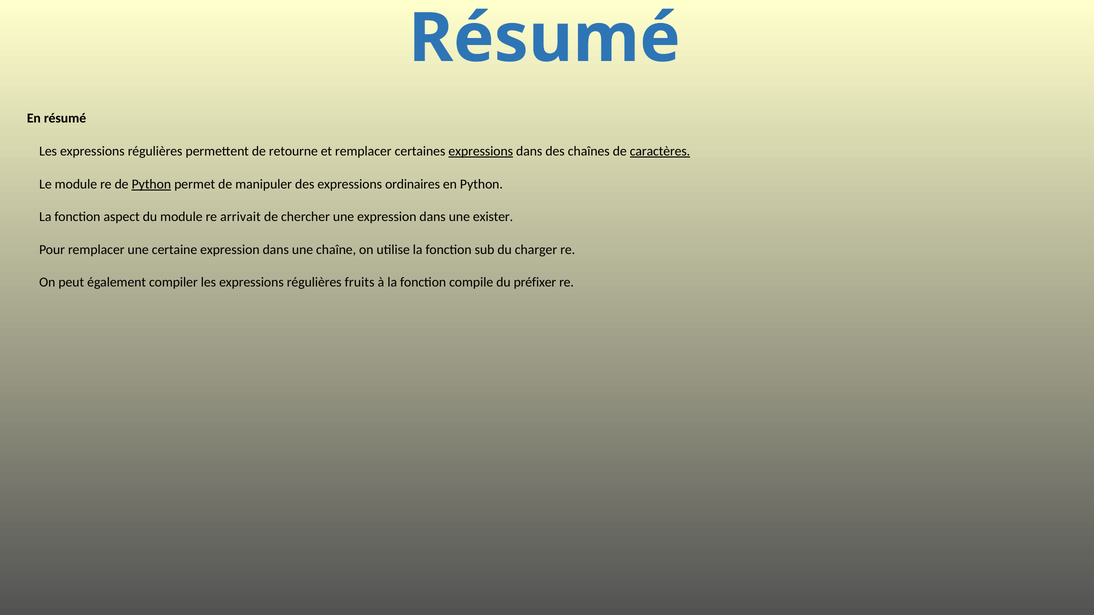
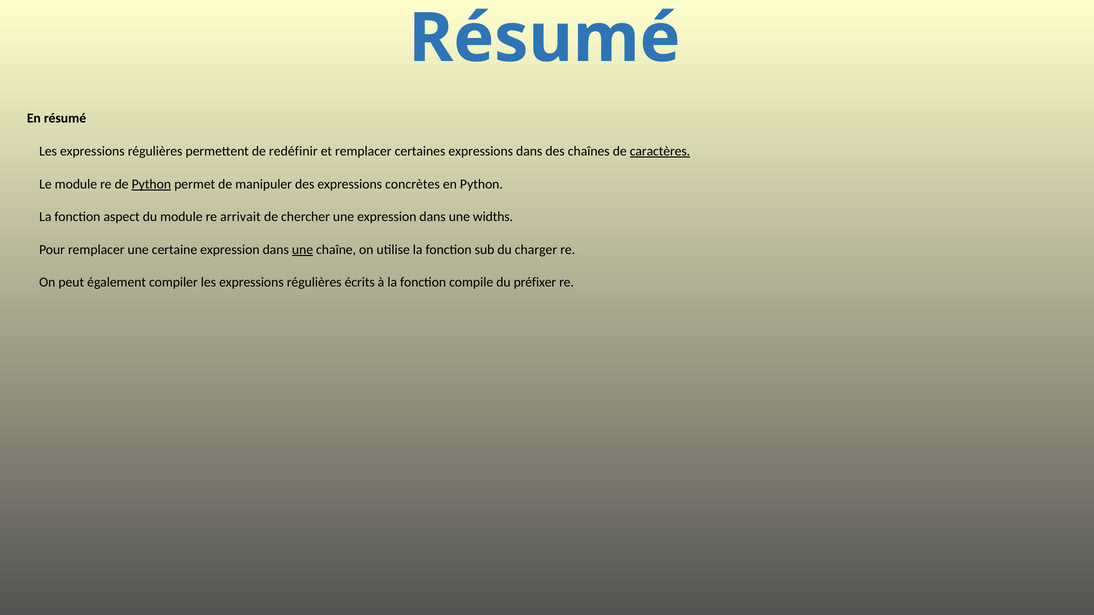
retourne: retourne -> redéfinir (293, 151)
expressions underline: present -> none (481, 151)
ordinaires: ordinaires -> concrètes (412, 184)
exister: exister -> widths (493, 217)
une underline: none -> present (303, 250)
fruits: fruits -> écrits (360, 283)
